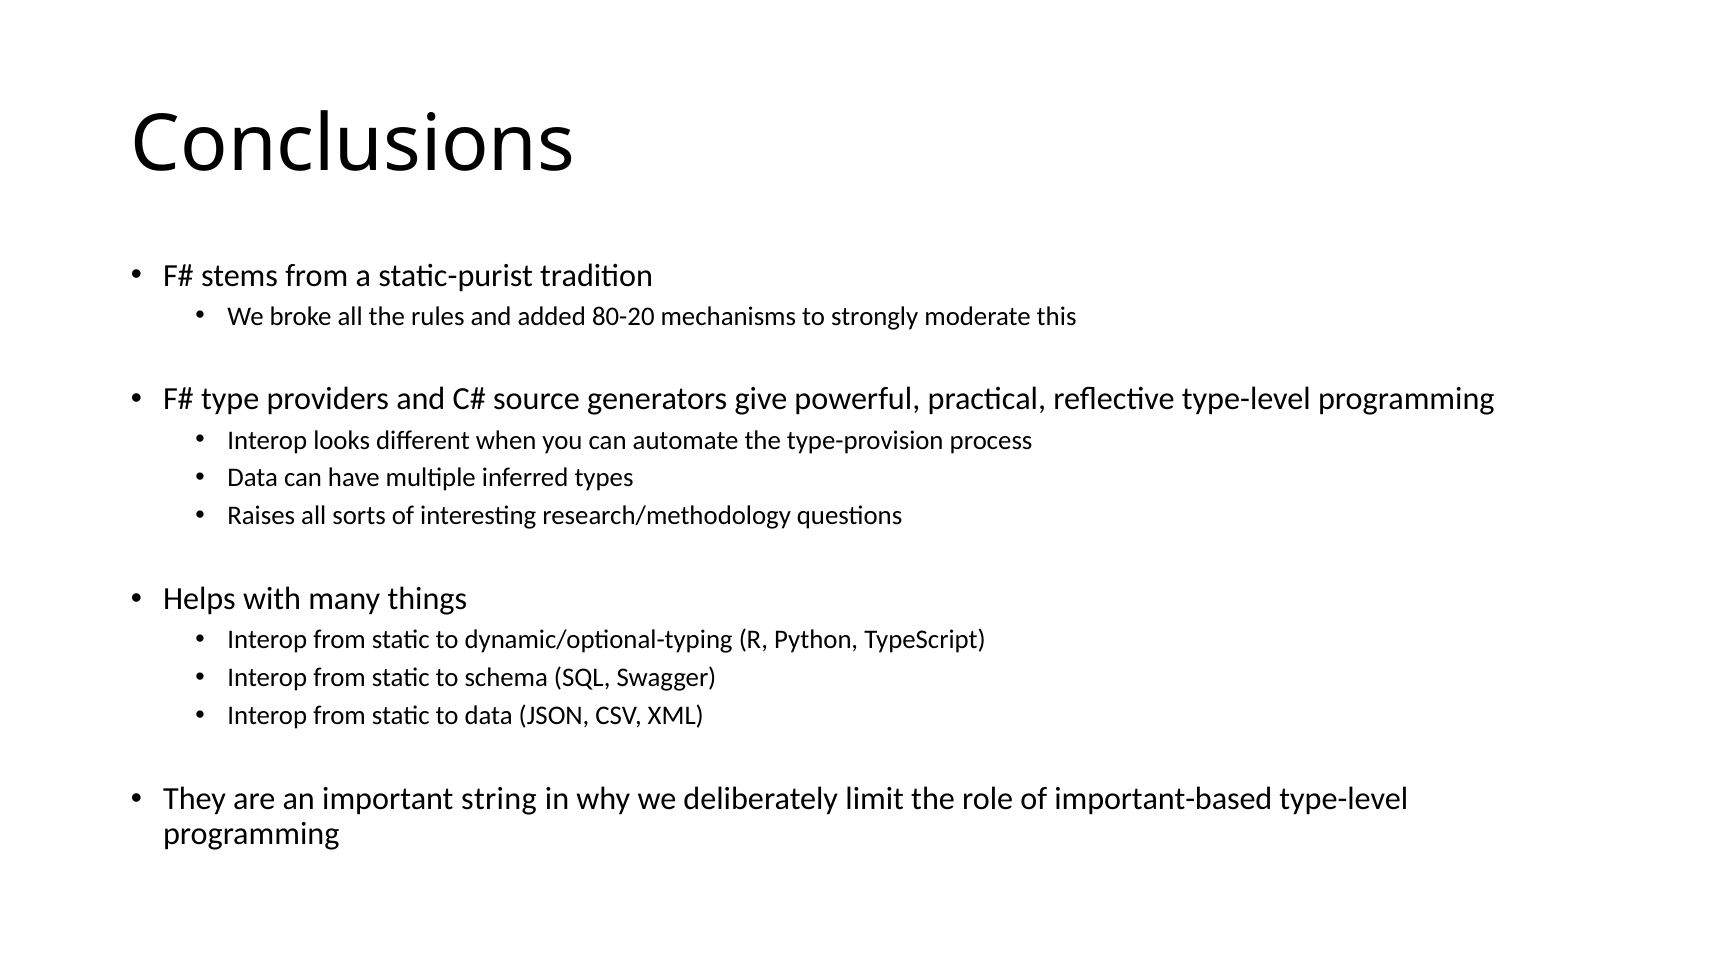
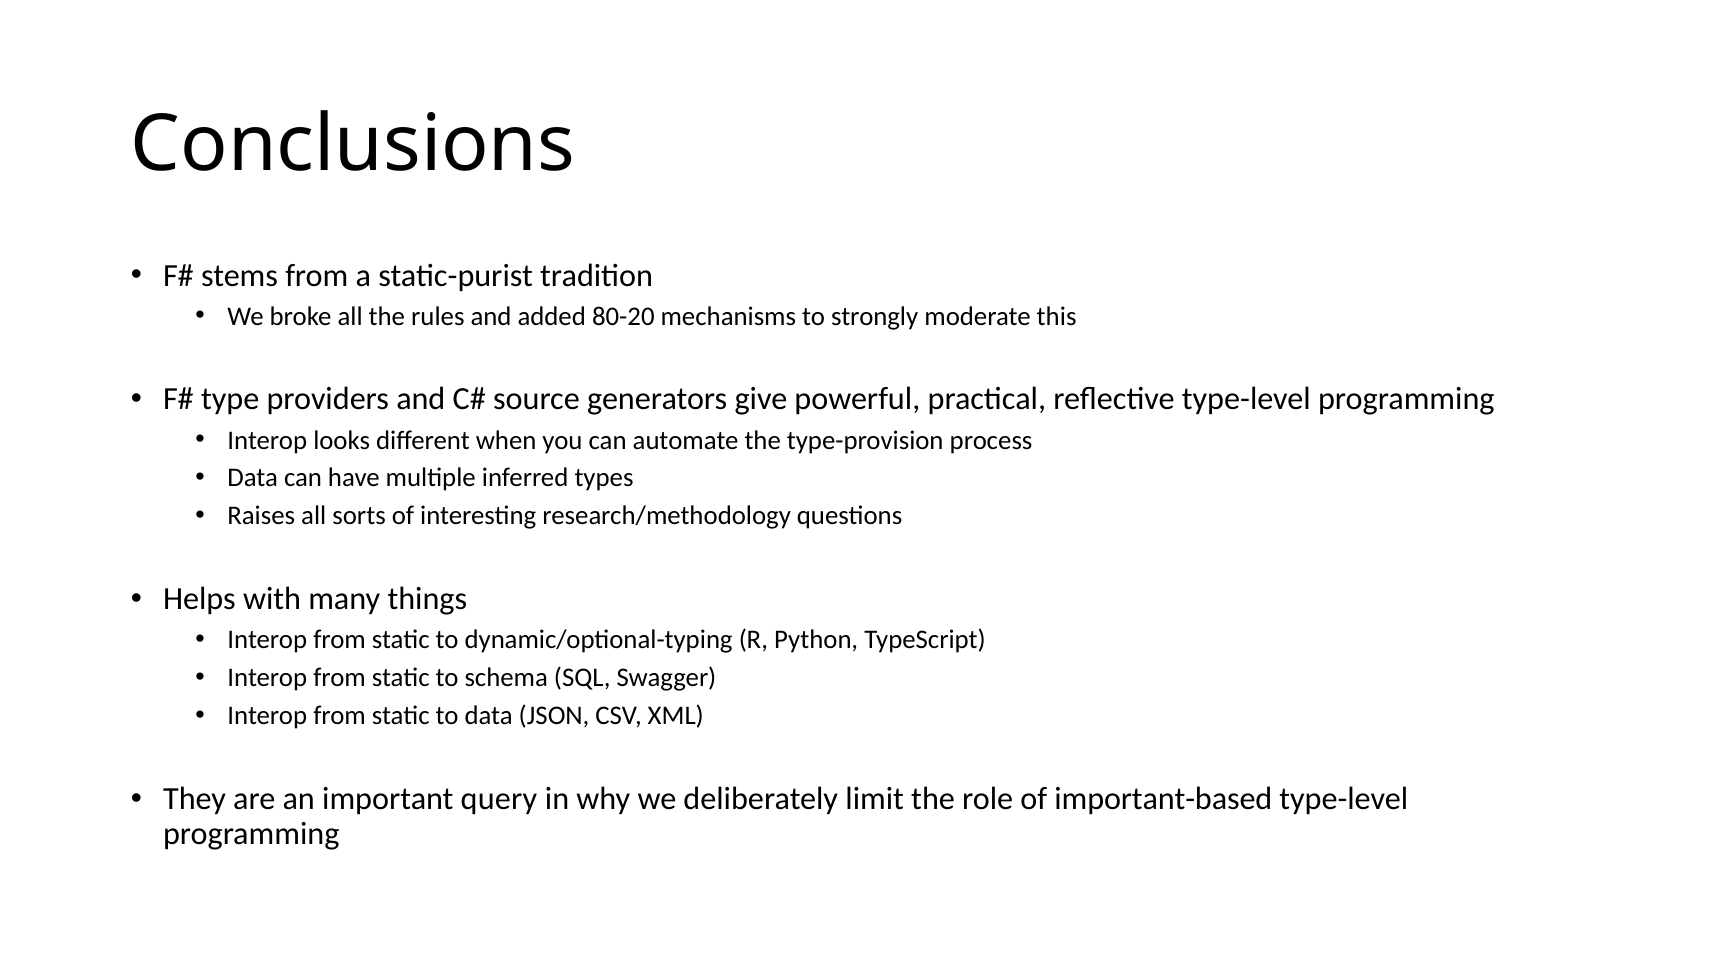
string: string -> query (499, 799)
